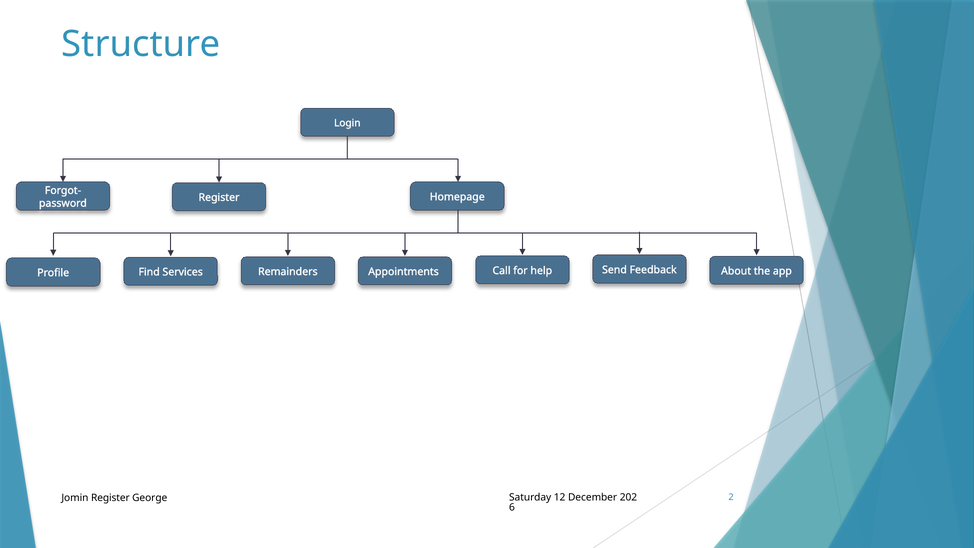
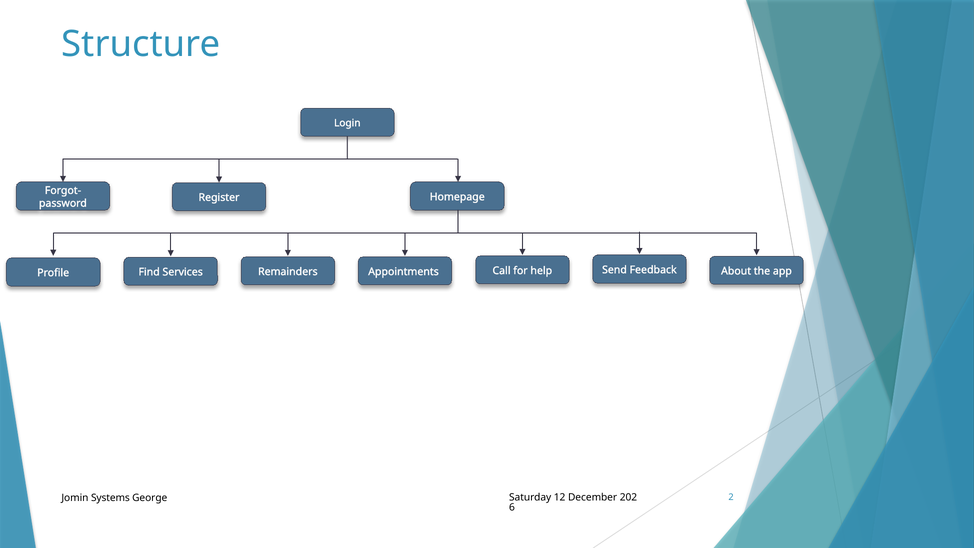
Jomin Register: Register -> Systems (110, 498)
